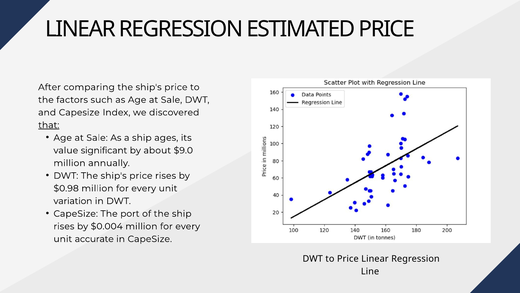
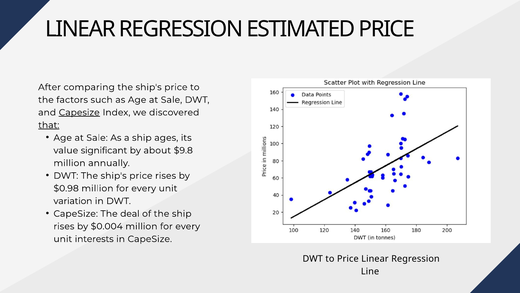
Capesize underline: none -> present (79, 112)
$9.0: $9.0 -> $9.8 (183, 150)
port: port -> deal (130, 213)
accurate: accurate -> interests (94, 239)
